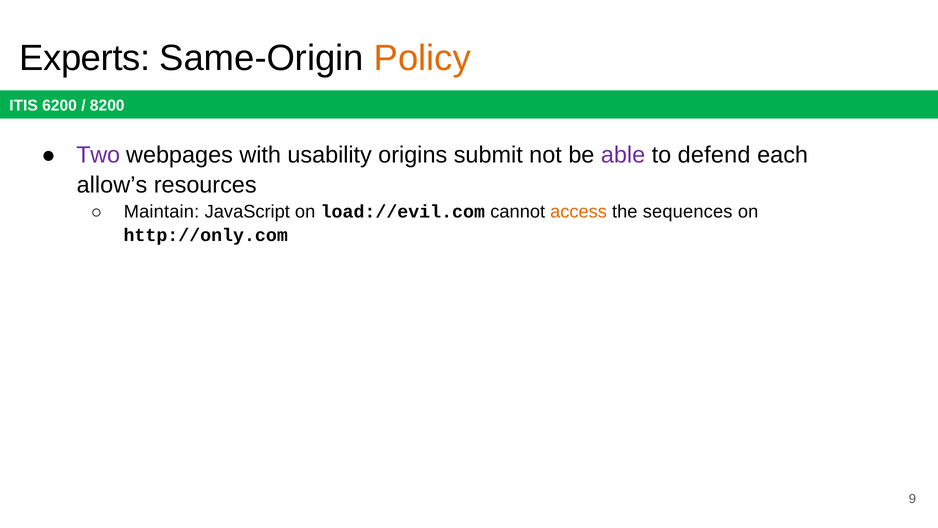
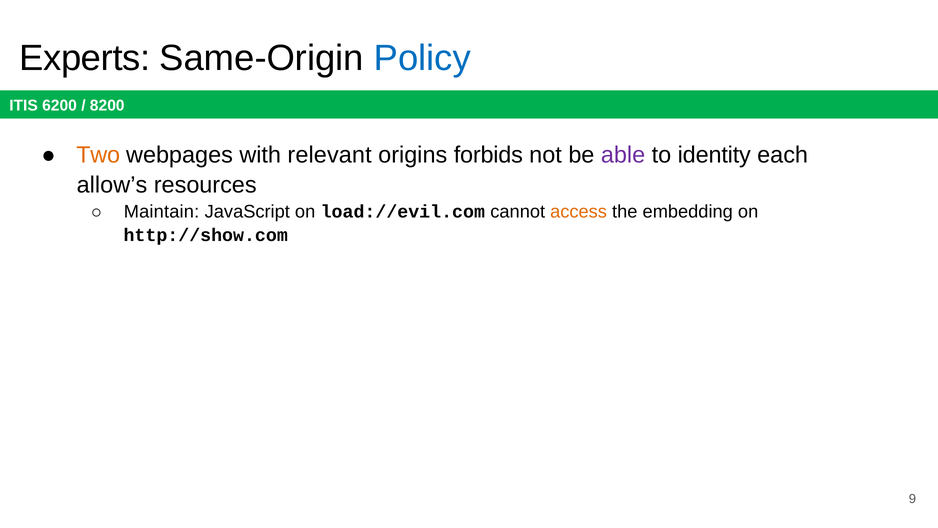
Policy colour: orange -> blue (422, 58)
Two colour: purple -> orange (98, 155)
usability: usability -> relevant (330, 155)
submit: submit -> forbids (488, 155)
defend: defend -> identity (714, 155)
sequences: sequences -> embedding (688, 211)
http://only.com: http://only.com -> http://show.com (206, 235)
